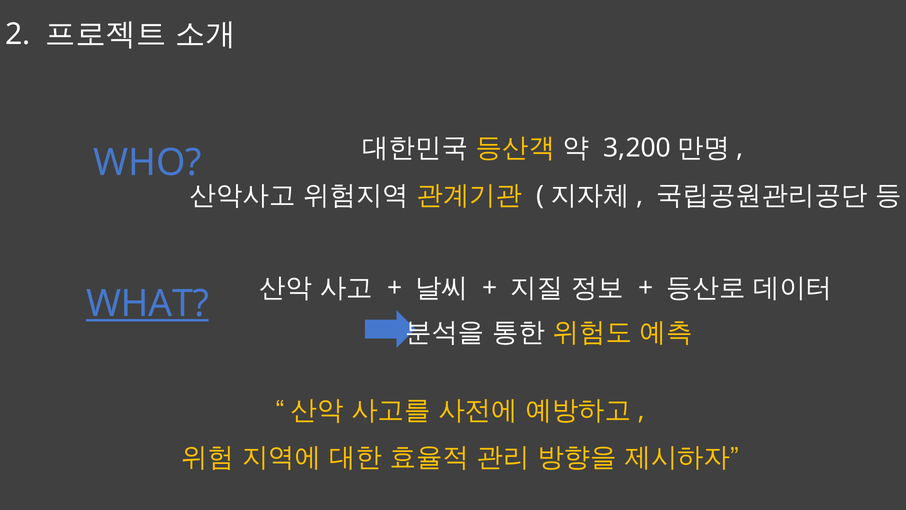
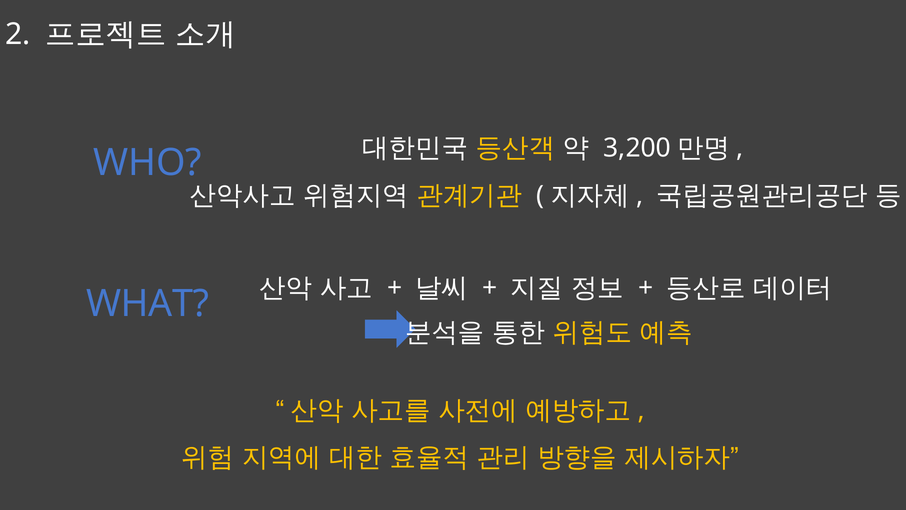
WHAT underline: present -> none (148, 304)
